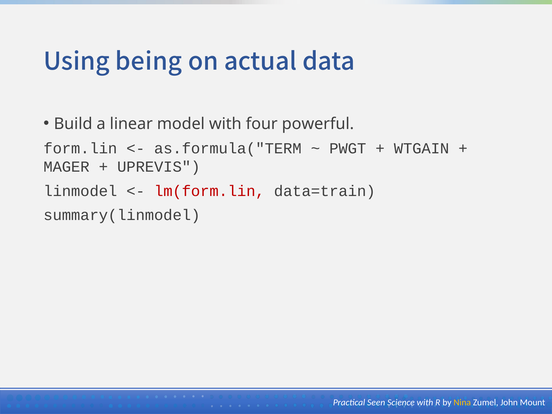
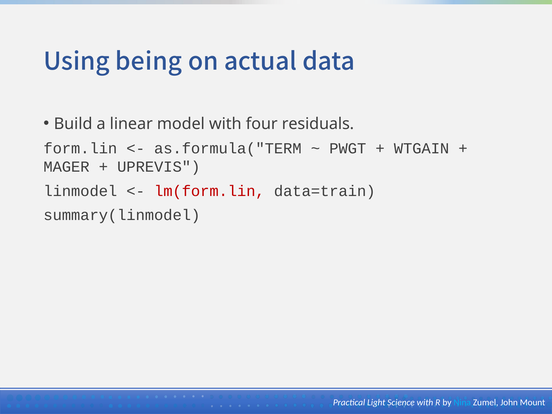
powerful: powerful -> residuals (318, 124)
Seen: Seen -> Light (376, 402)
Nina colour: yellow -> light blue (462, 402)
